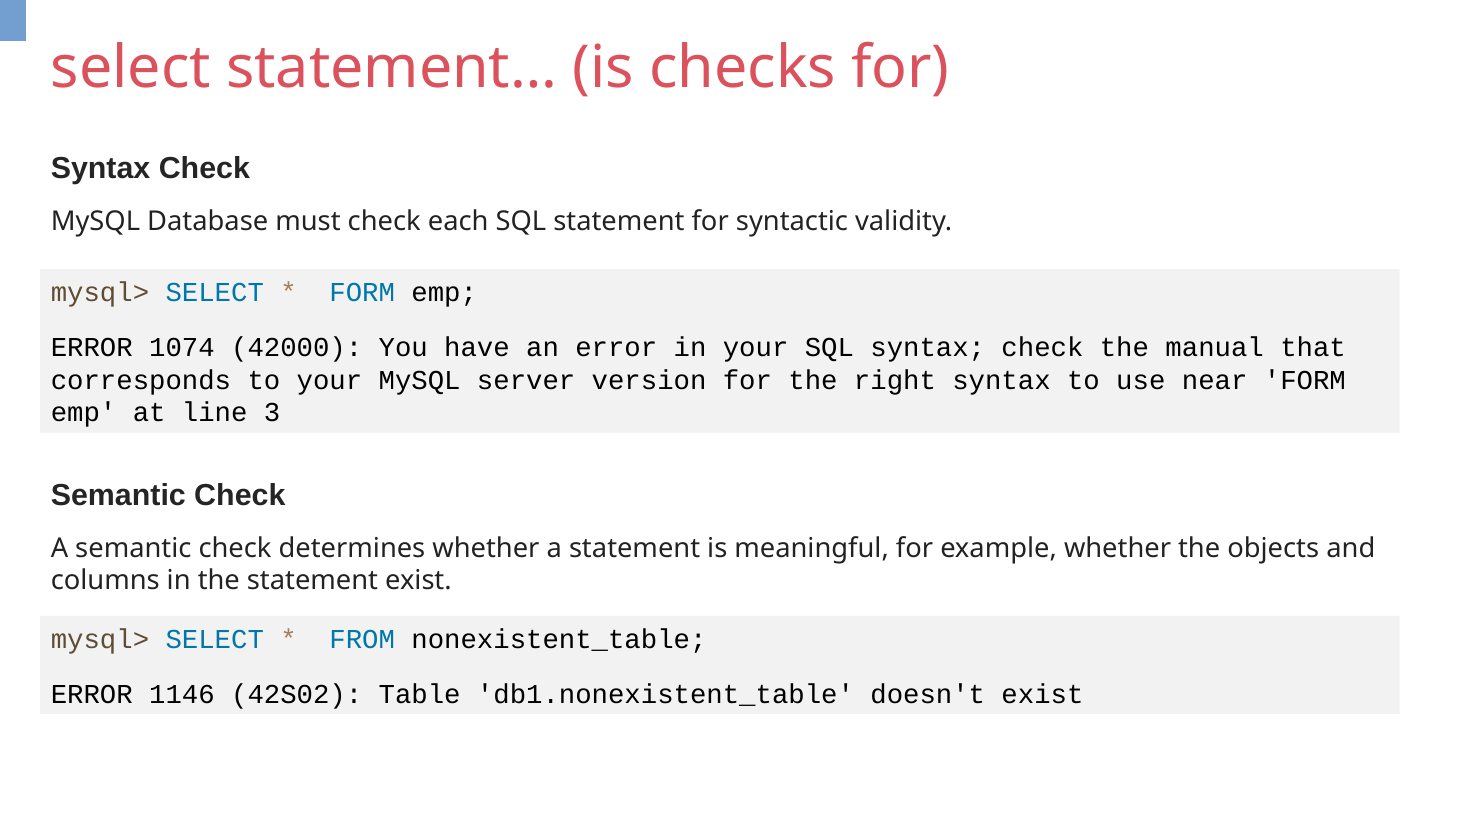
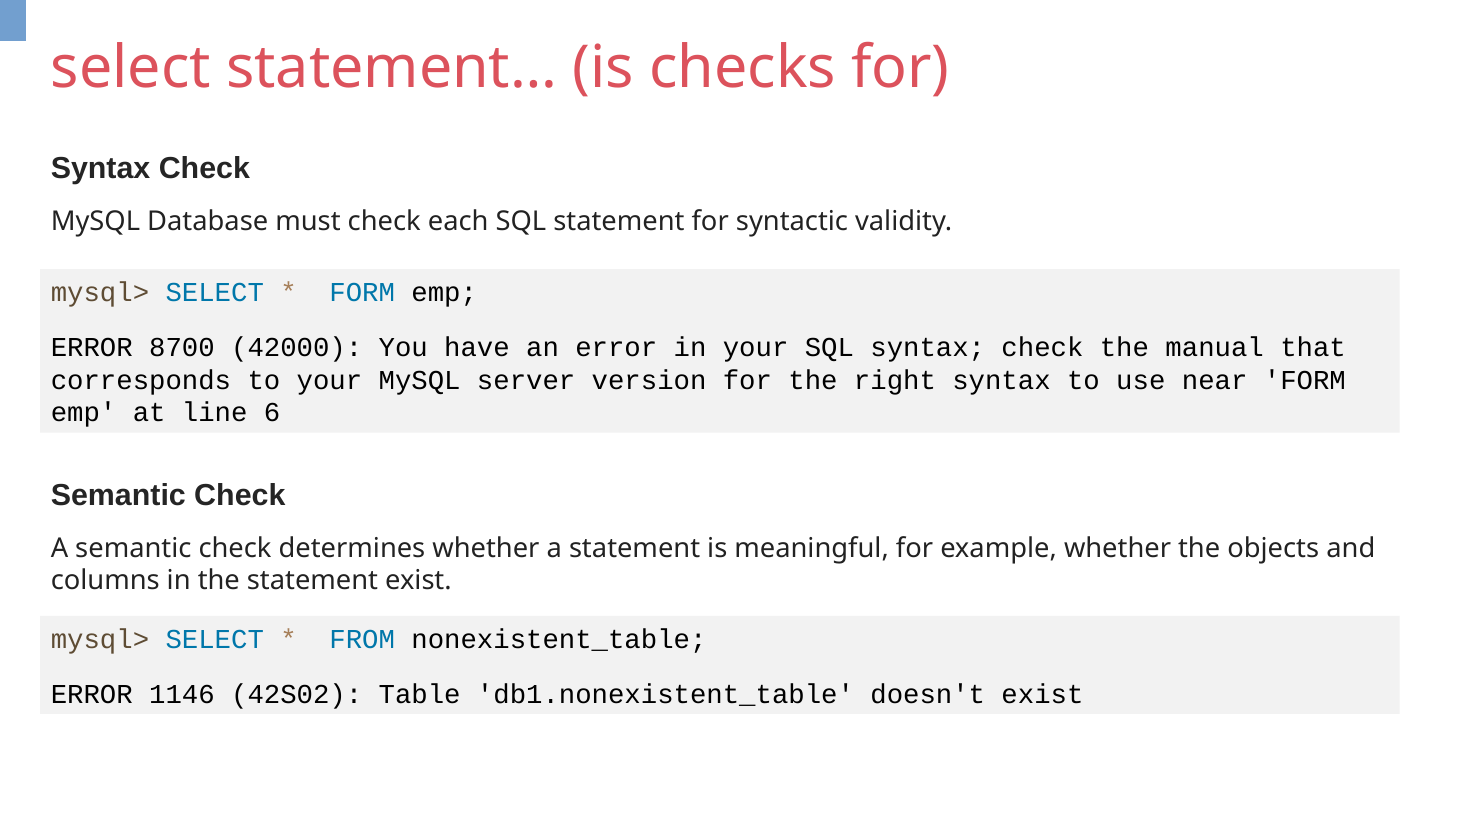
1074: 1074 -> 8700 (182, 348)
3: 3 -> 6 (272, 413)
